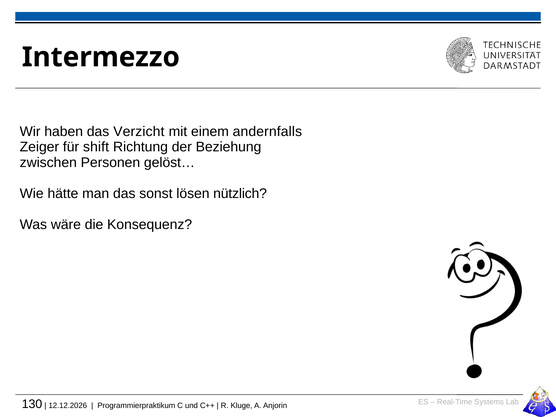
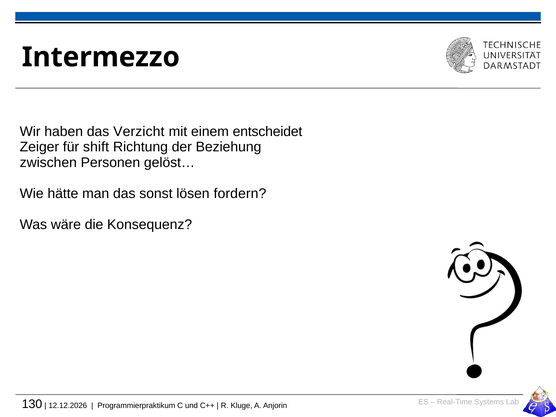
andernfalls: andernfalls -> entscheidet (268, 131)
nützlich: nützlich -> fordern (240, 193)
